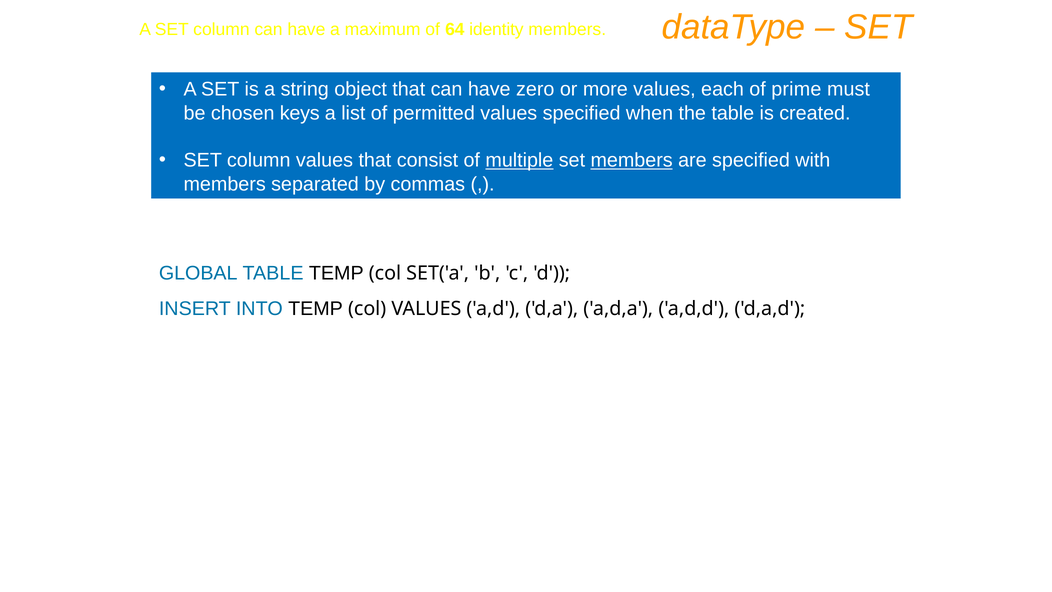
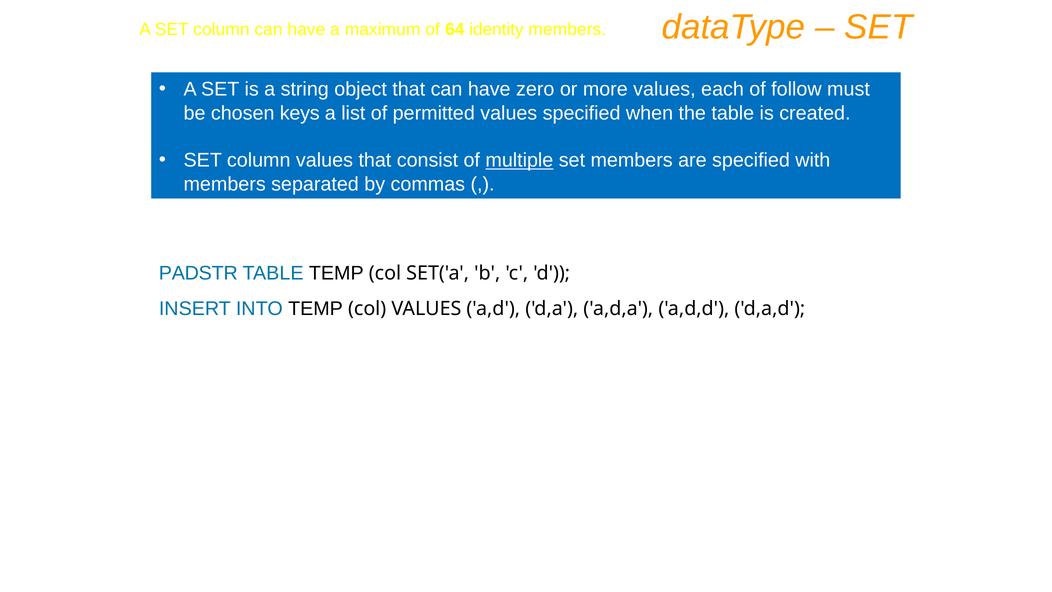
prime: prime -> follow (796, 89)
members underline: present -> none (632, 160)
GLOBAL: GLOBAL -> PADSTR (198, 273)
